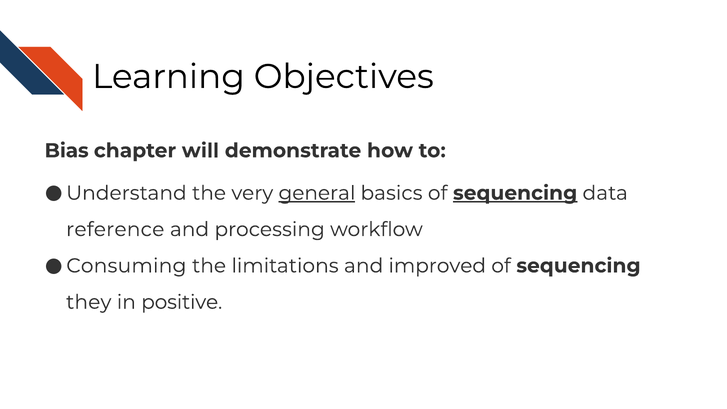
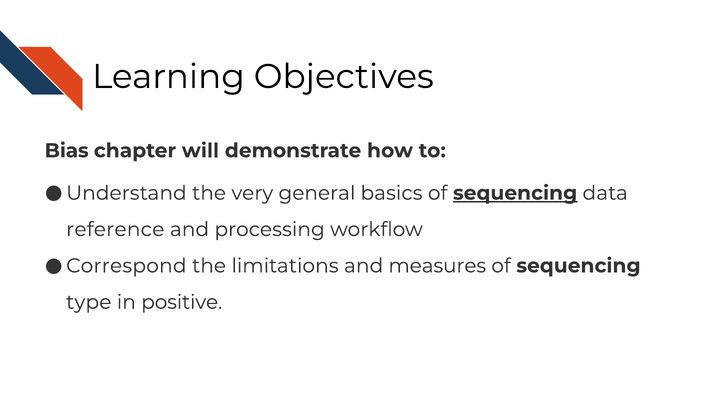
general underline: present -> none (317, 193)
Consuming: Consuming -> Correspond (126, 266)
improved: improved -> measures (437, 266)
they: they -> type (89, 302)
